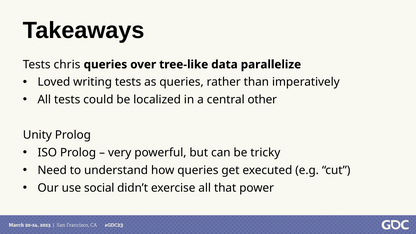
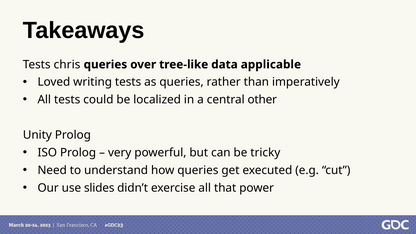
parallelize: parallelize -> applicable (271, 65)
social: social -> slides (99, 188)
